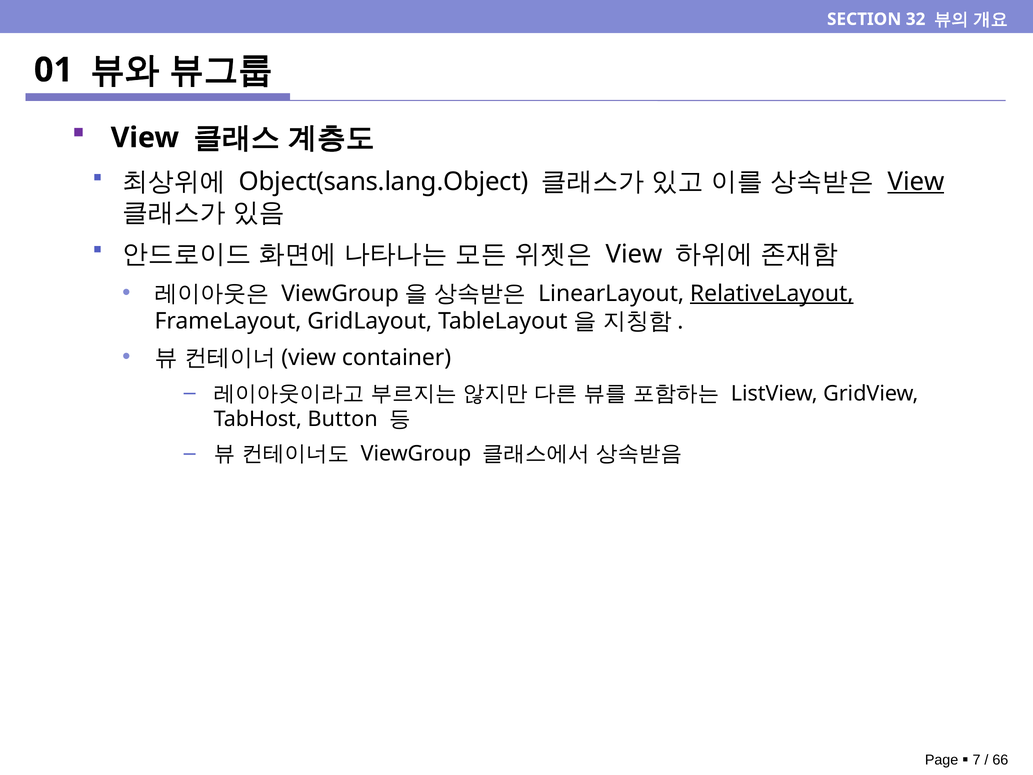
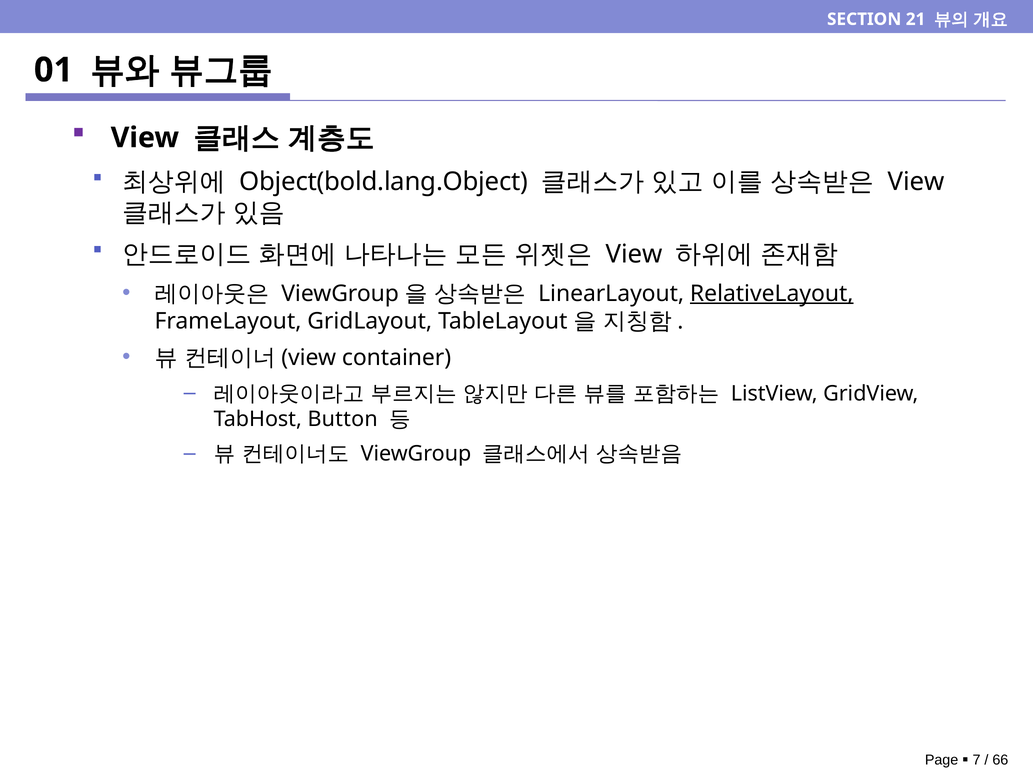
32: 32 -> 21 (916, 19)
Object(sans.lang.Object: Object(sans.lang.Object -> Object(bold.lang.Object (384, 182)
View underline: present -> none (916, 182)
